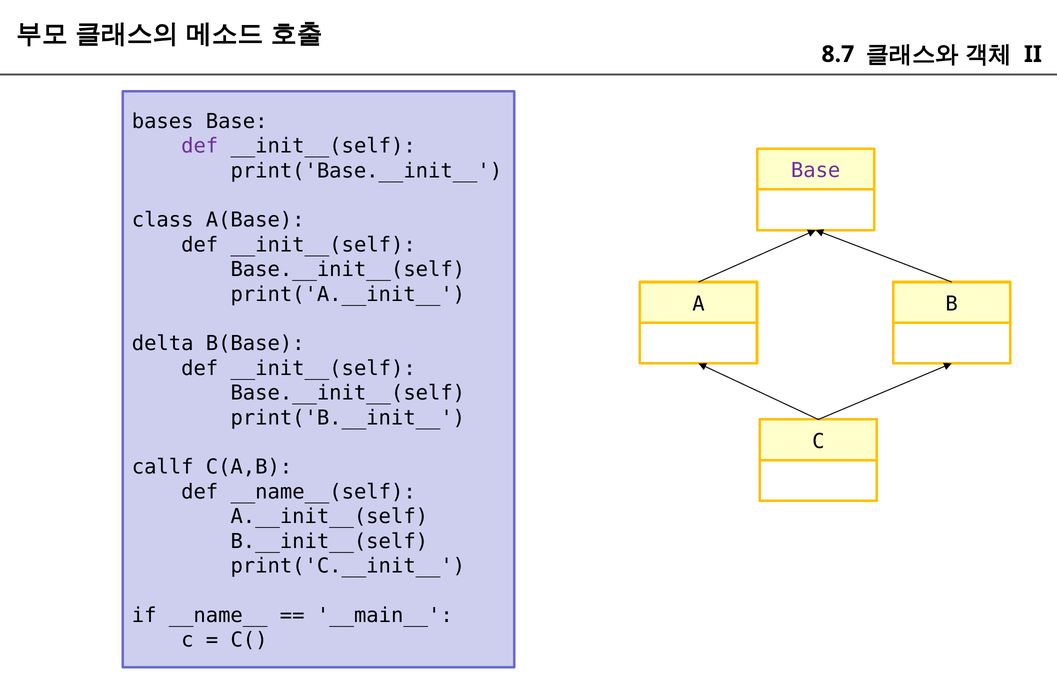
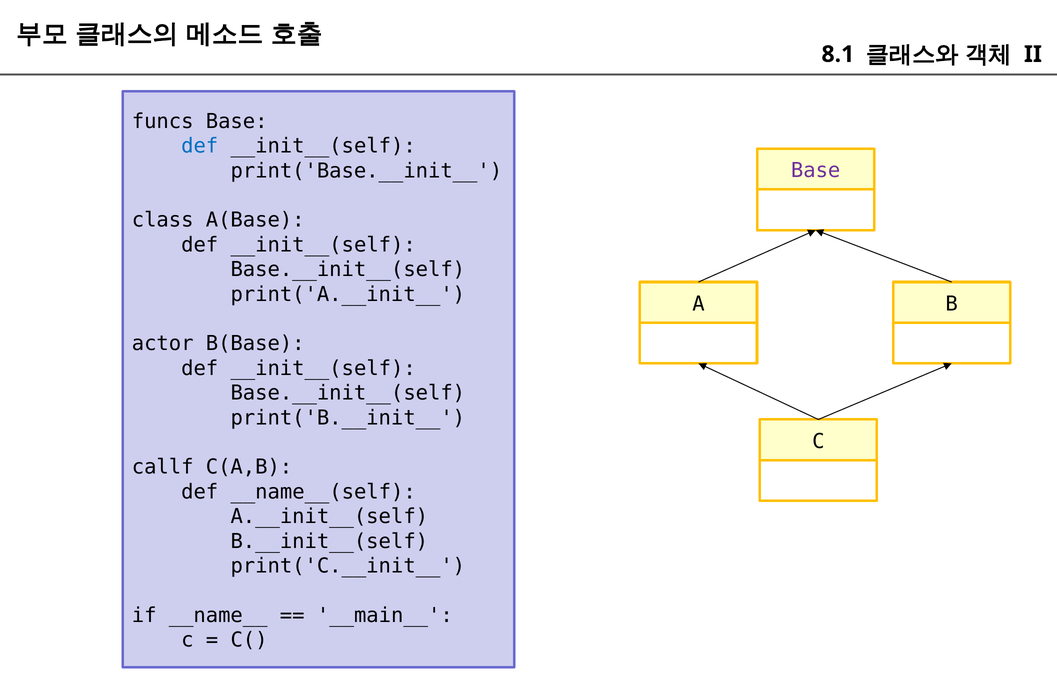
8.7: 8.7 -> 8.1 (838, 54)
bases: bases -> funcs (163, 121)
def colour: purple -> blue (200, 146)
delta: delta -> actor (163, 343)
